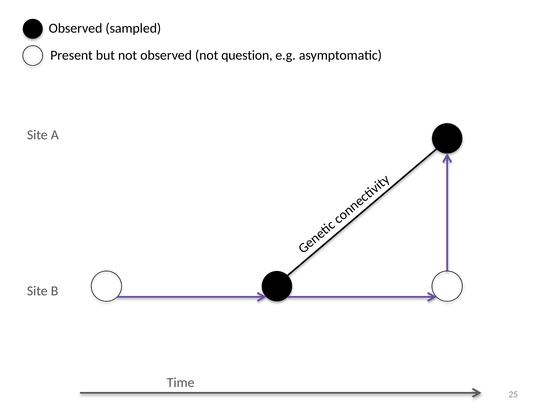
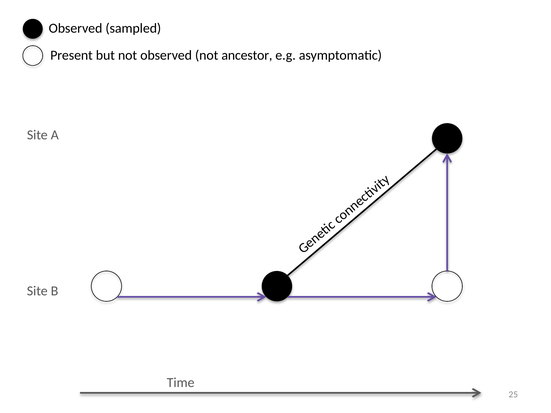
question: question -> ancestor (247, 55)
